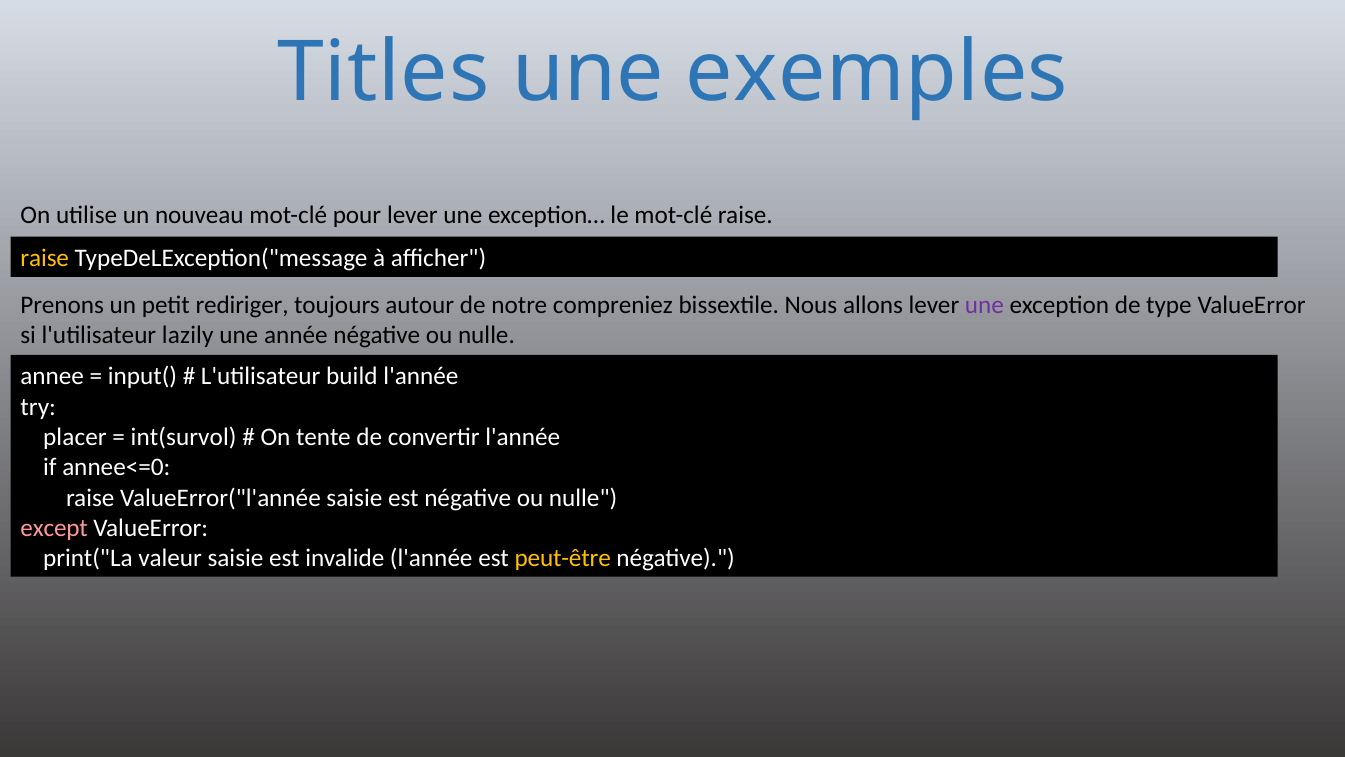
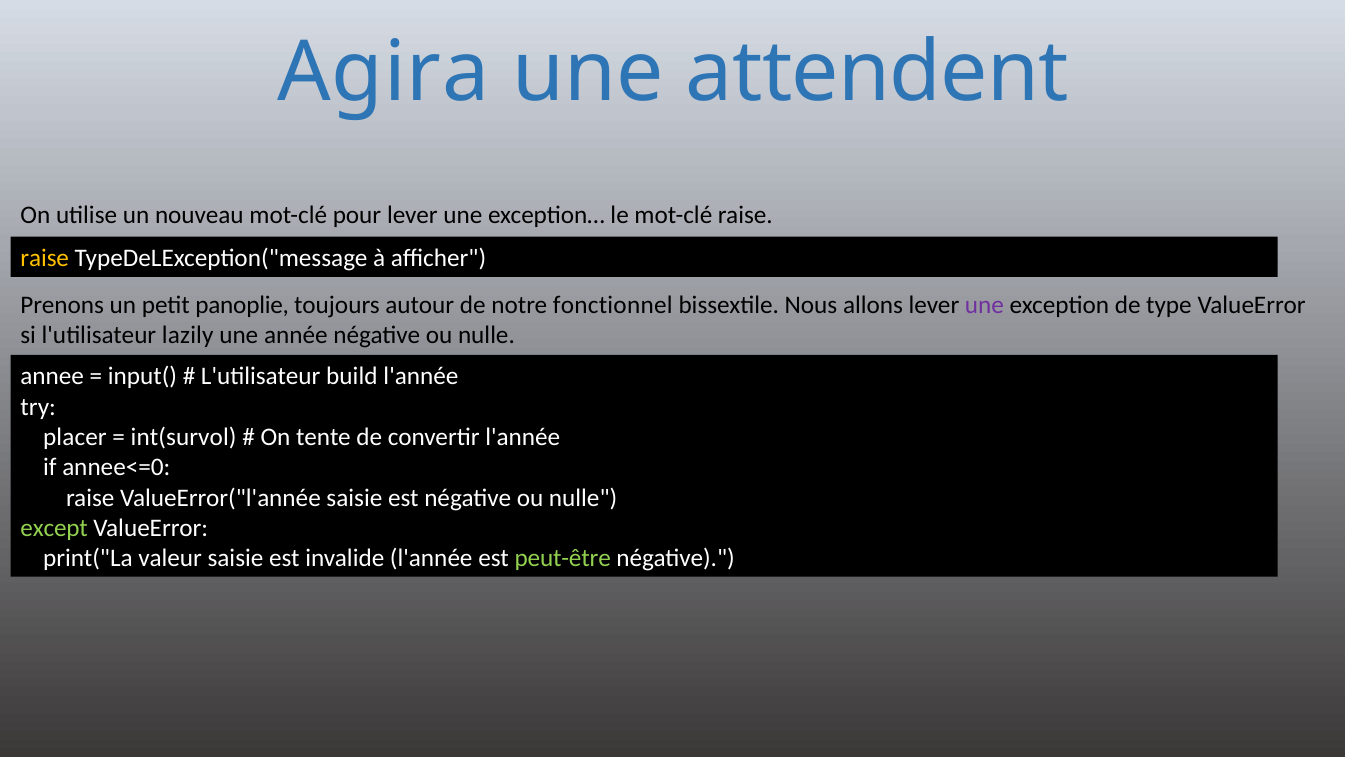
Titles: Titles -> Agira (383, 73)
exemples: exemples -> attendent (878, 73)
rediriger: rediriger -> panoplie (242, 305)
compreniez: compreniez -> fonctionnel (613, 305)
except colour: pink -> light green (54, 528)
peut-être colour: yellow -> light green (563, 558)
